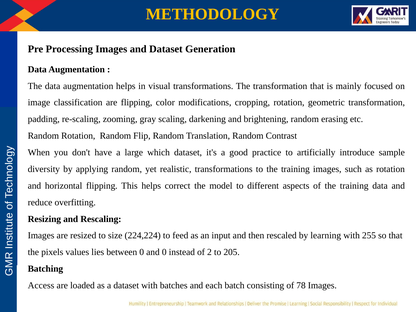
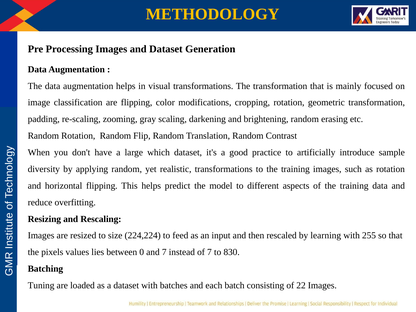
correct: correct -> predict (178, 186)
and 0: 0 -> 7 (164, 252)
of 2: 2 -> 7 (209, 252)
205: 205 -> 830 (232, 252)
Access: Access -> Tuning (41, 285)
78: 78 -> 22 (301, 285)
